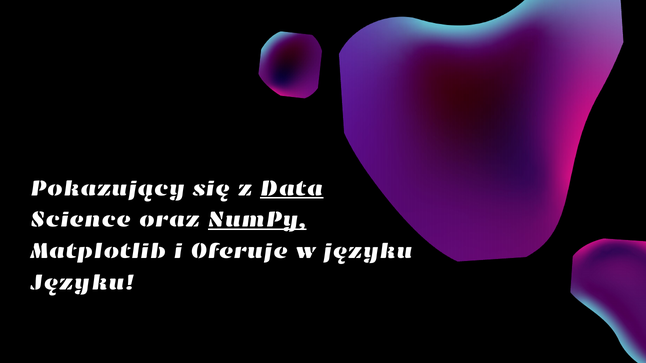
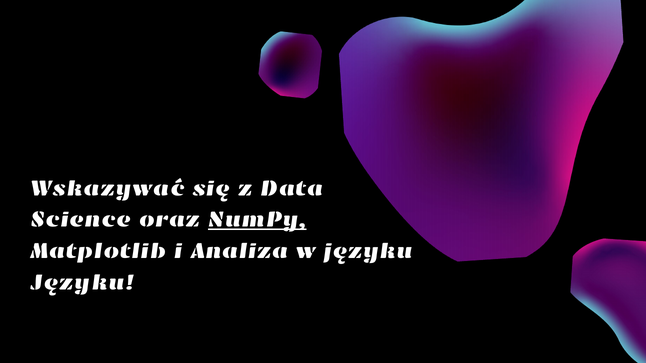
Pokazujący: Pokazujący -> Wskazywać (108, 188)
Data underline: present -> none (292, 188)
Oferuje: Oferuje -> Analiza (240, 251)
